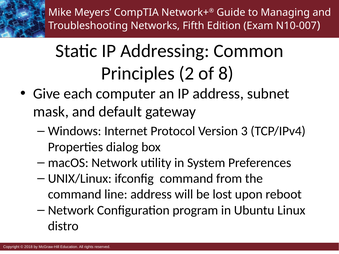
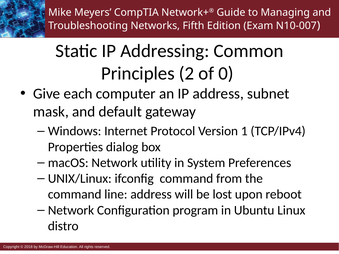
8: 8 -> 0 (226, 74)
3: 3 -> 1 (244, 131)
